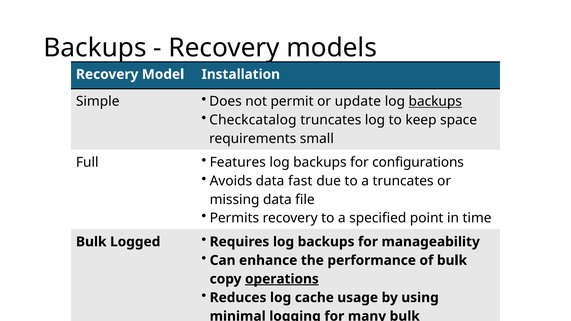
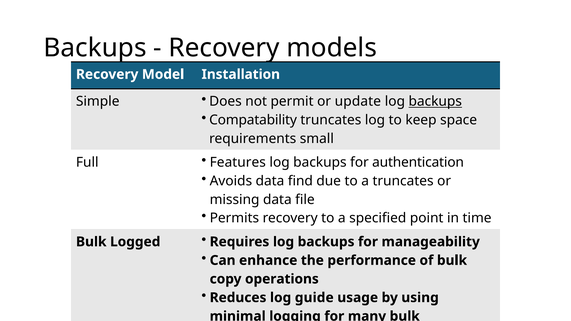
Checkcatalog: Checkcatalog -> Compatability (253, 120)
configurations: configurations -> authentication (418, 162)
fast: fast -> find (300, 181)
operations underline: present -> none (282, 279)
cache: cache -> guide (314, 298)
